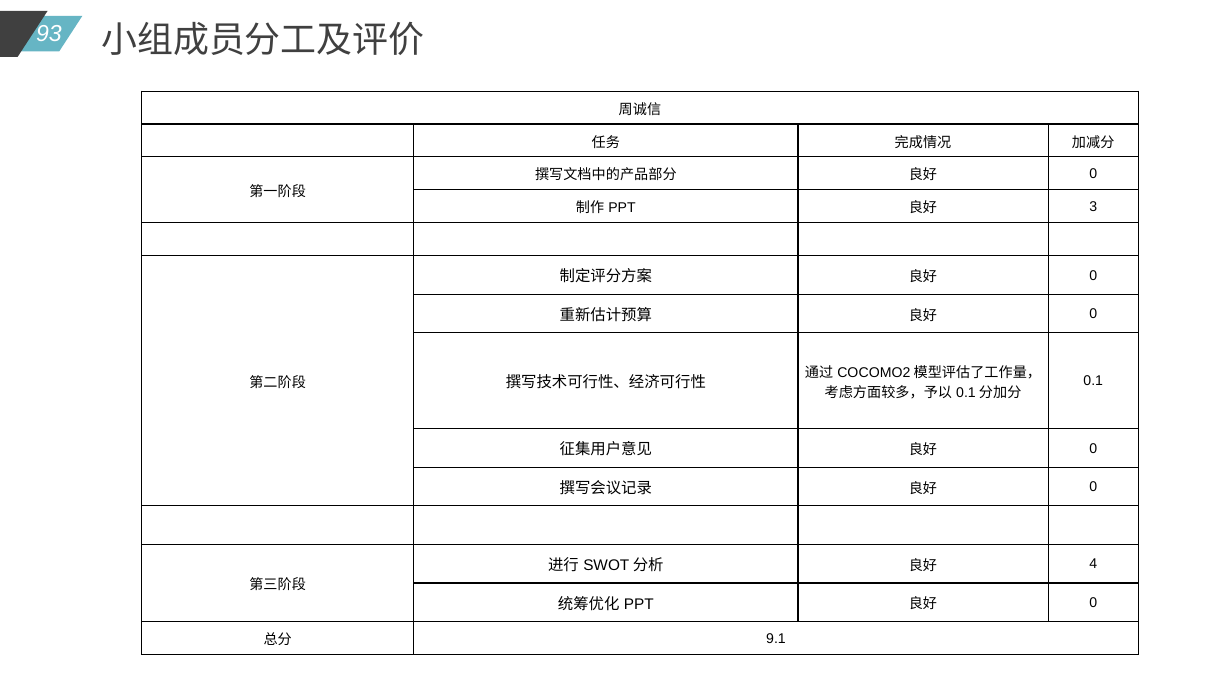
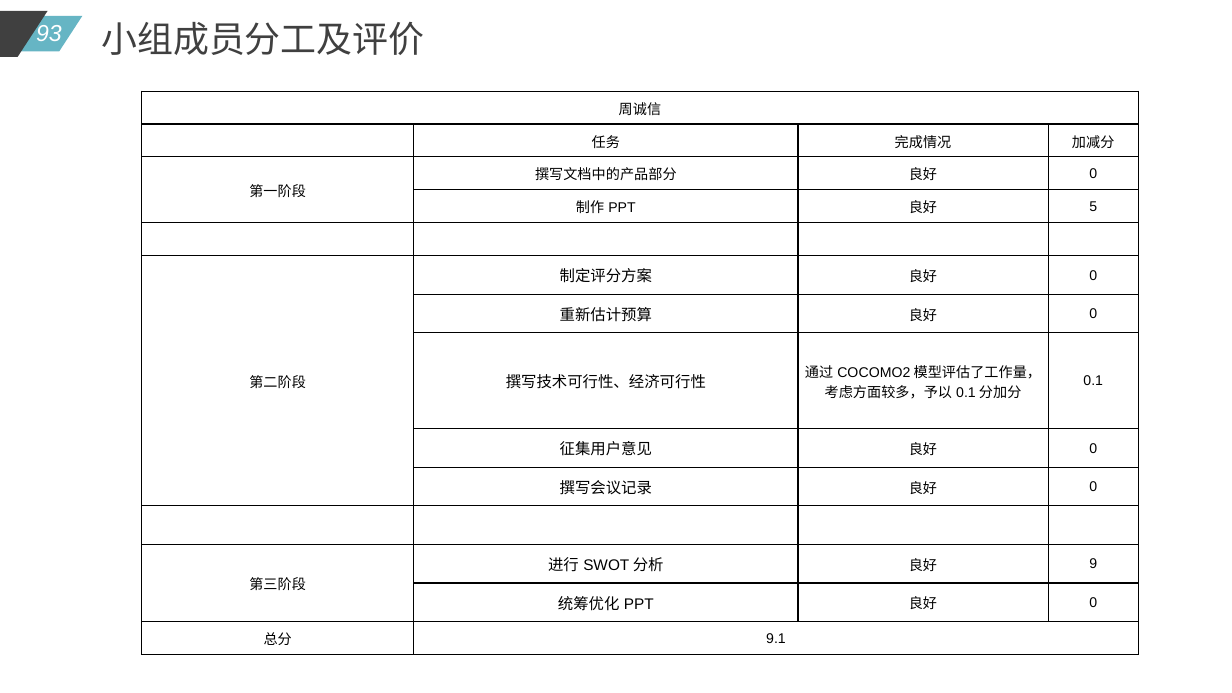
3: 3 -> 5 (1093, 207)
4: 4 -> 9 (1093, 564)
